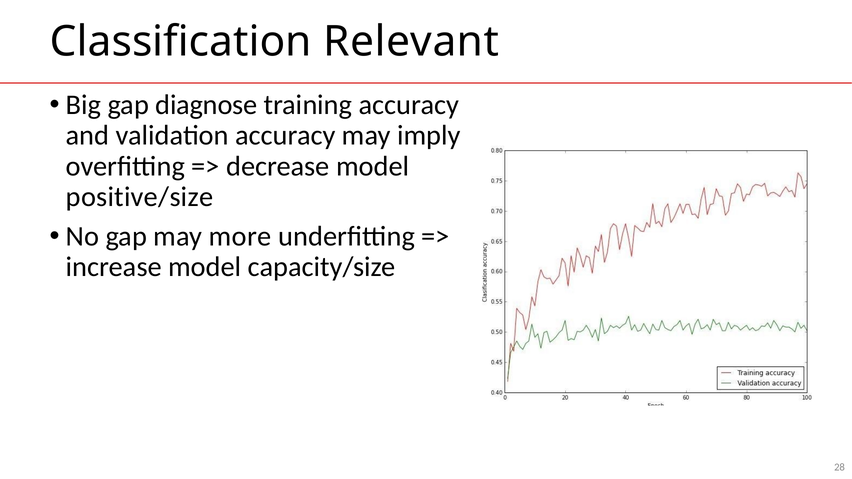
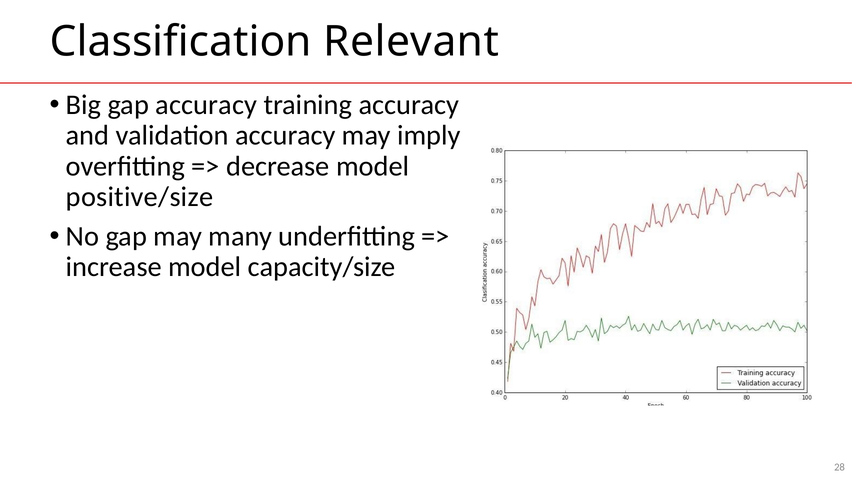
gap diagnose: diagnose -> accuracy (206, 105)
more: more -> many (240, 237)
